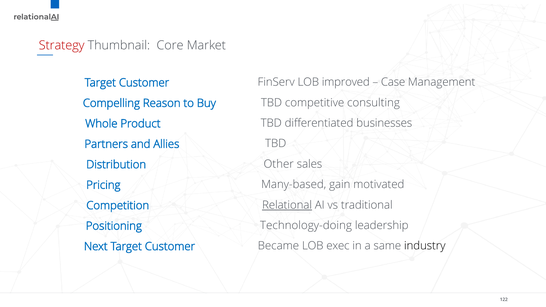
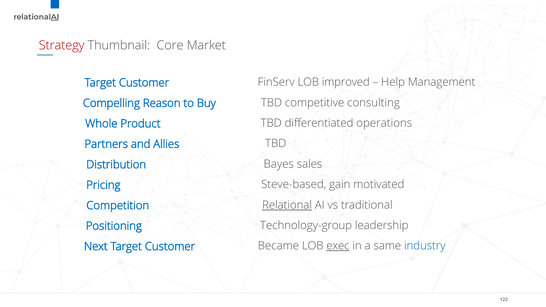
Case: Case -> Help (393, 82)
businesses: businesses -> operations (384, 123)
Other: Other -> Bayes (279, 164)
Many-based: Many-based -> Steve-based (294, 185)
Technology-doing: Technology-doing -> Technology-group (306, 225)
exec underline: none -> present (338, 246)
industry colour: black -> blue (425, 246)
